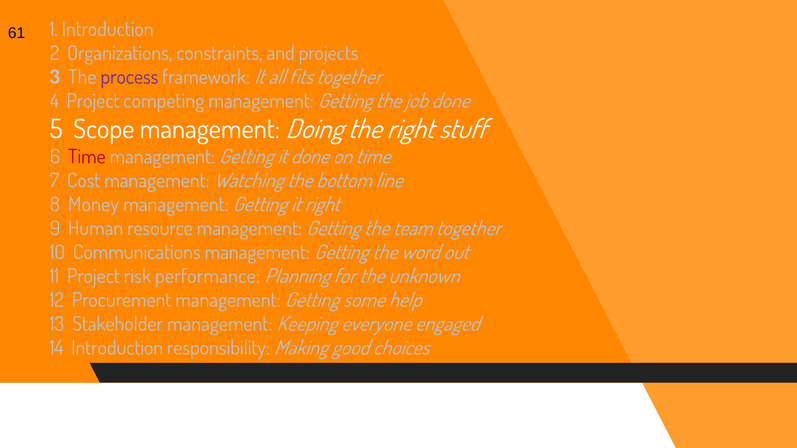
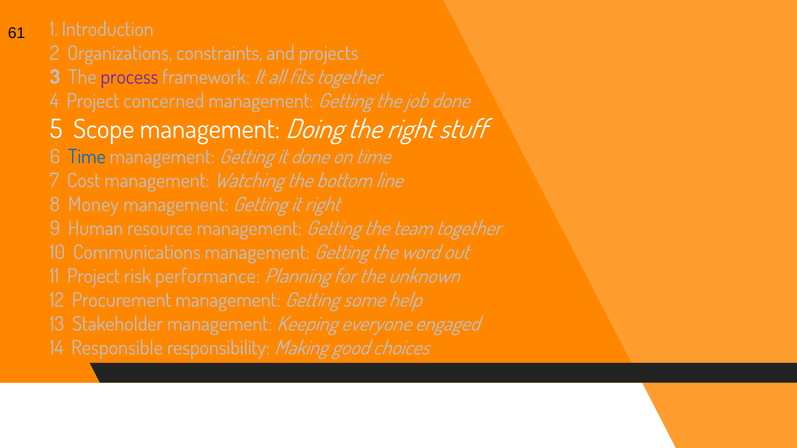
competing: competing -> concerned (164, 101)
Time colour: red -> blue (87, 157)
14 Introduction: Introduction -> Responsible (117, 348)
